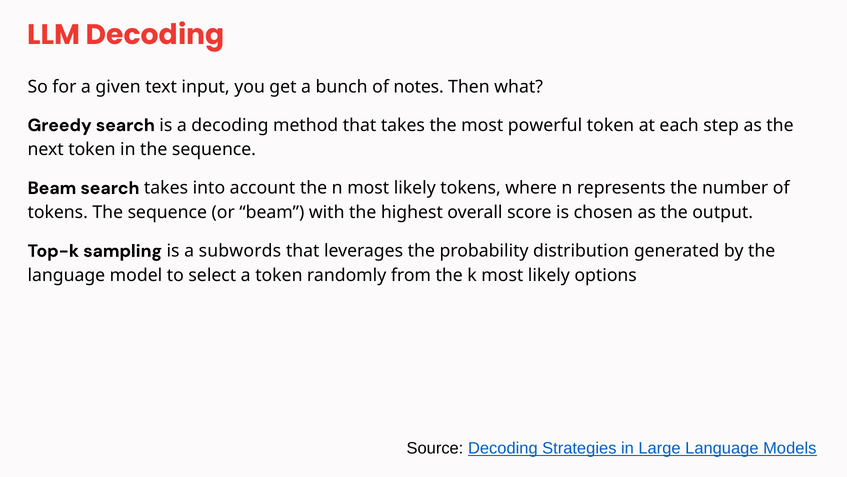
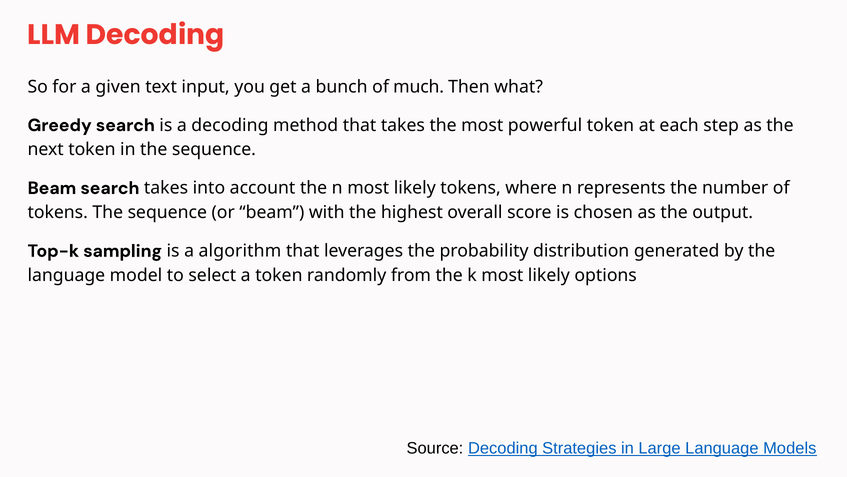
notes: notes -> much (419, 87)
subwords: subwords -> algorithm (240, 251)
